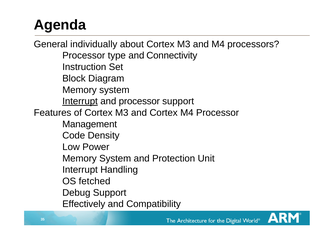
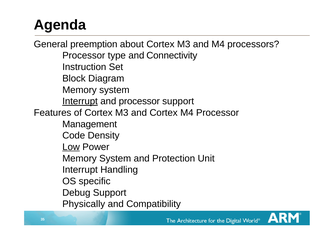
individually: individually -> preemption (94, 44)
Low underline: none -> present (71, 147)
fetched: fetched -> specific (95, 181)
Effectively: Effectively -> Physically (84, 204)
